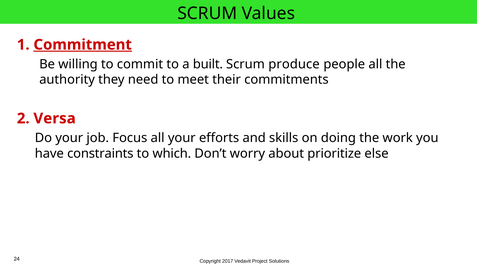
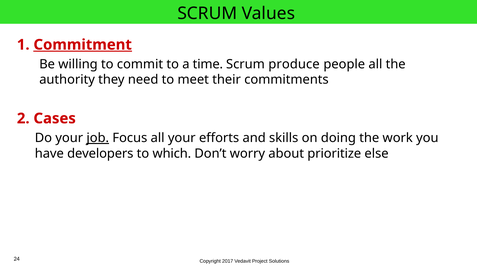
built: built -> time (208, 64)
Versa: Versa -> Cases (55, 119)
job underline: none -> present (98, 138)
constraints: constraints -> developers (100, 154)
